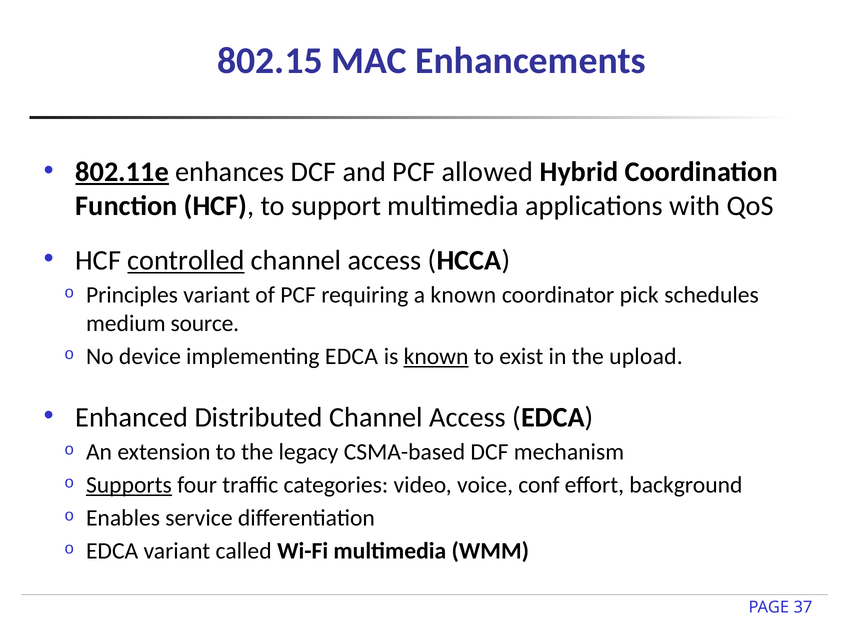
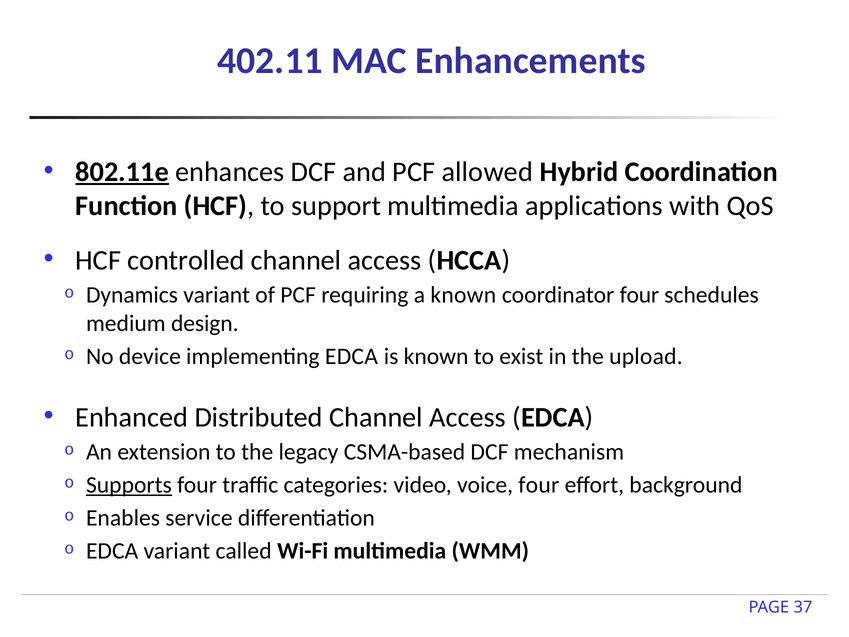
802.15: 802.15 -> 402.11 (270, 61)
controlled underline: present -> none (186, 260)
Principles: Principles -> Dynamics (132, 295)
coordinator pick: pick -> four (639, 295)
source: source -> design (205, 323)
known underline: present -> none (436, 356)
voice conf: conf -> four (539, 485)
